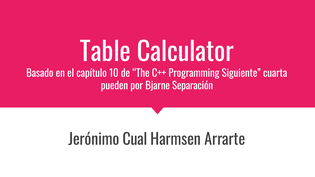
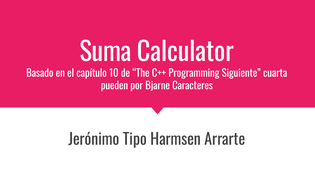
Table: Table -> Suma (105, 53)
Separación: Separación -> Caracteres (193, 86)
Cual: Cual -> Tipo (135, 140)
